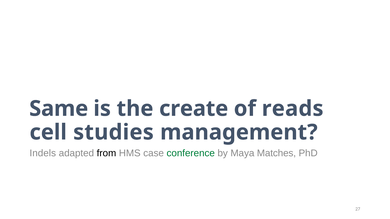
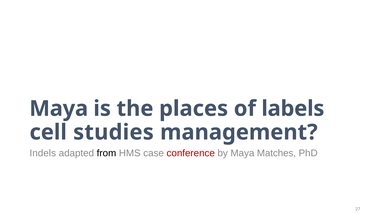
Same: Same -> Maya (59, 109)
create: create -> places (194, 109)
reads: reads -> labels (293, 109)
conference colour: green -> red (191, 153)
